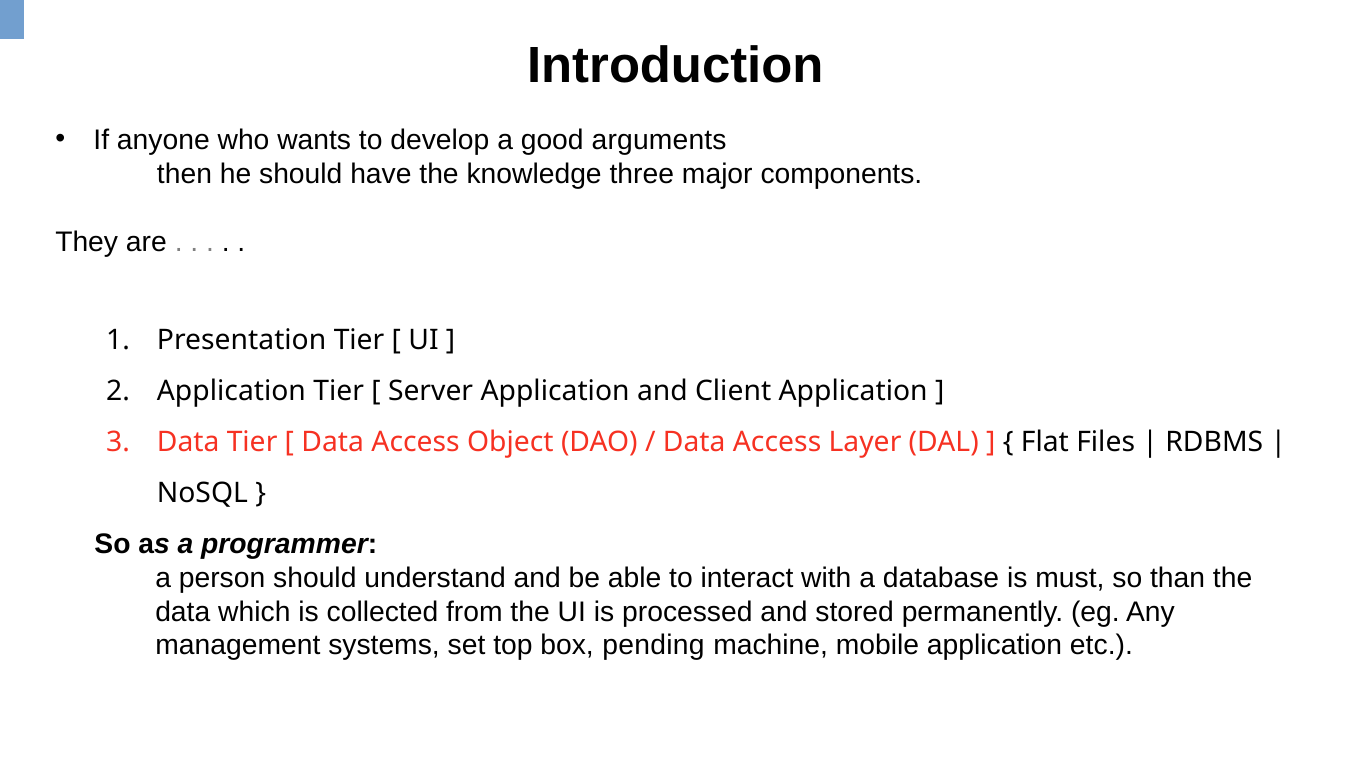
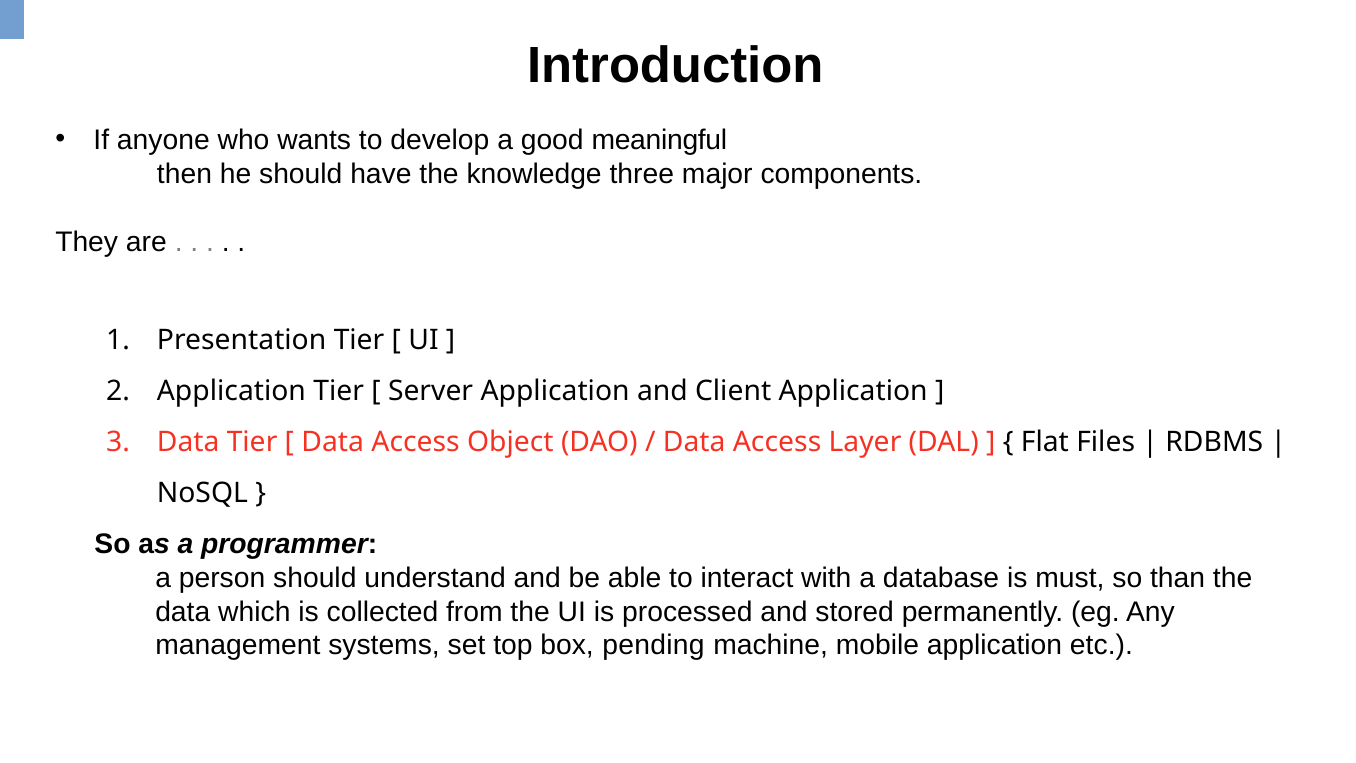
arguments: arguments -> meaningful (659, 140)
